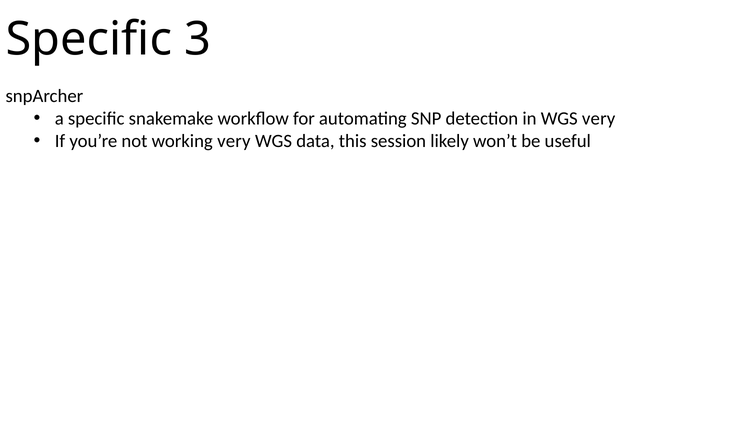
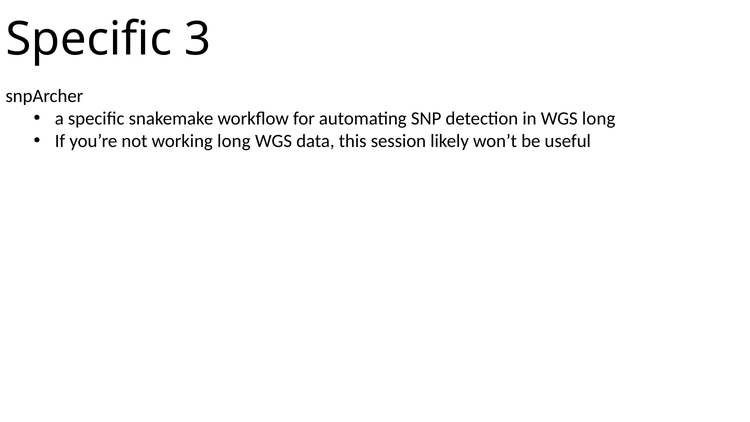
WGS very: very -> long (599, 119)
working very: very -> long (234, 141)
